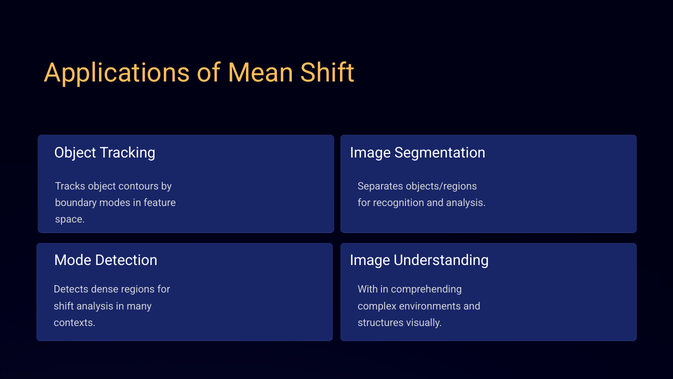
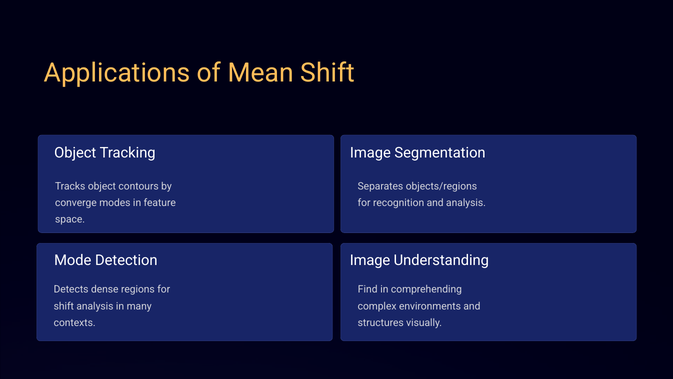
boundary: boundary -> converge (76, 203)
With: With -> Find (368, 289)
